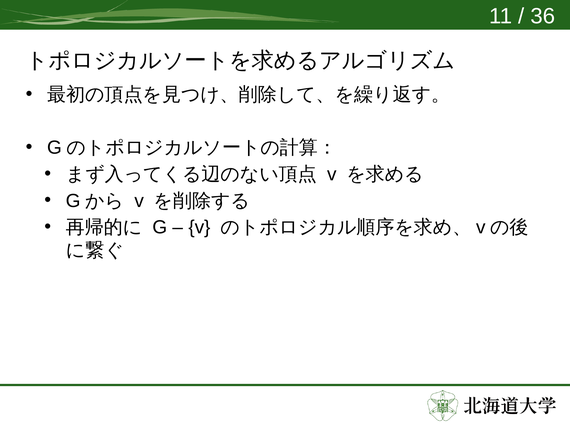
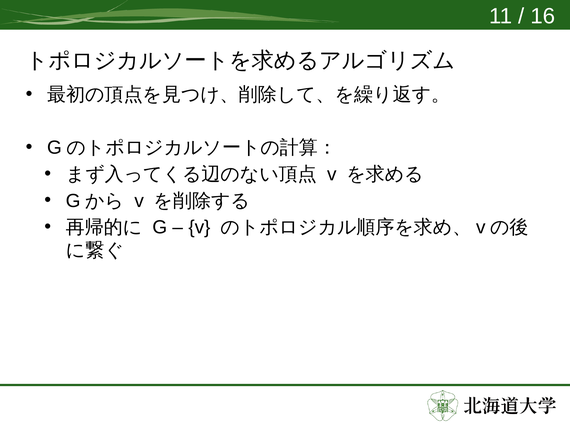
36: 36 -> 16 (543, 16)
